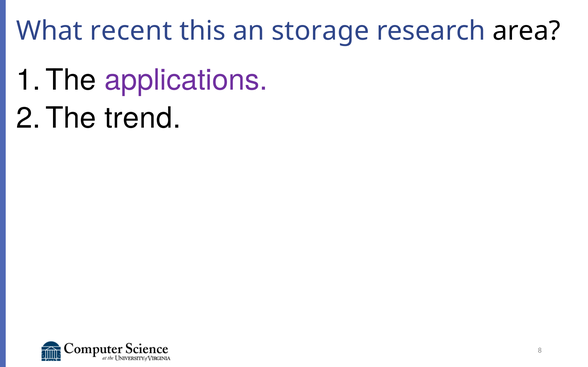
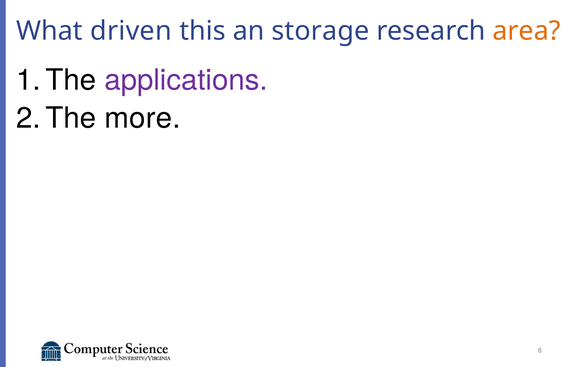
recent: recent -> driven (131, 31)
area colour: black -> orange (527, 31)
trend: trend -> more (143, 118)
